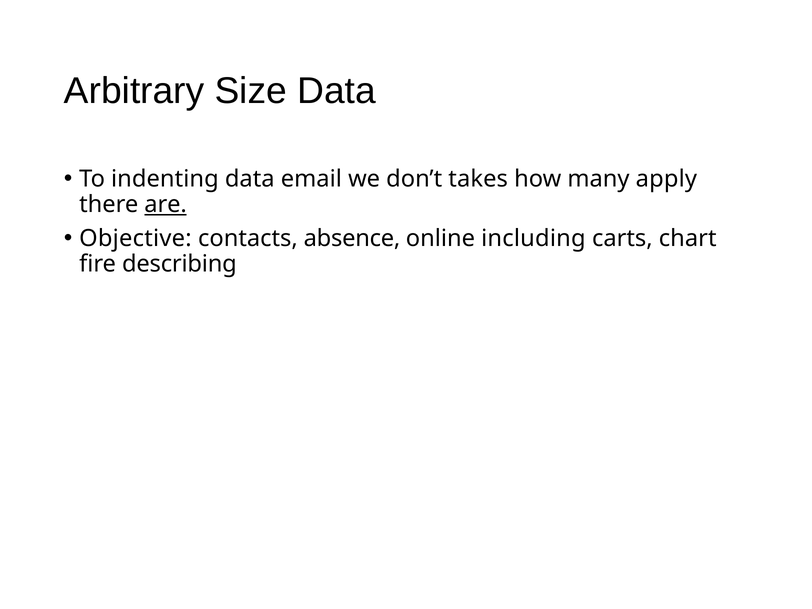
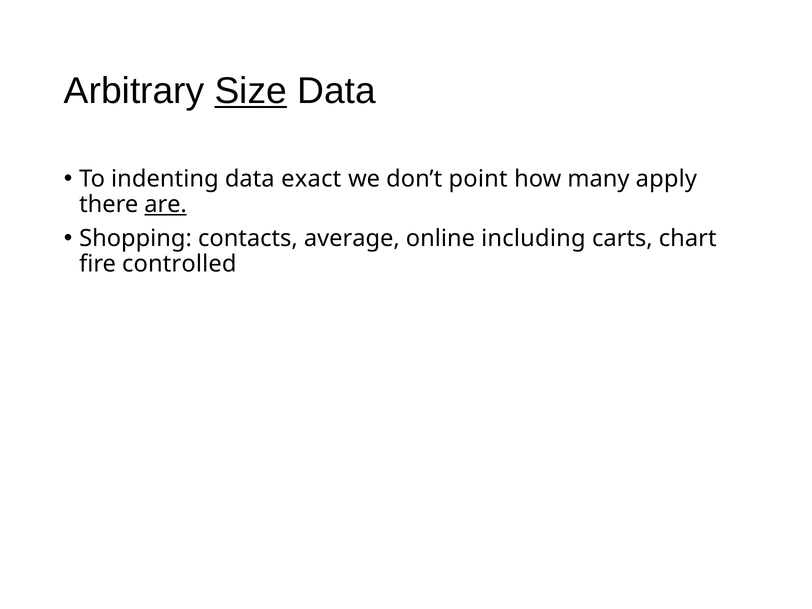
Size underline: none -> present (251, 91)
email: email -> exact (311, 179)
takes: takes -> point (478, 179)
Objective: Objective -> Shopping (136, 238)
absence: absence -> average (352, 238)
describing: describing -> controlled (179, 264)
